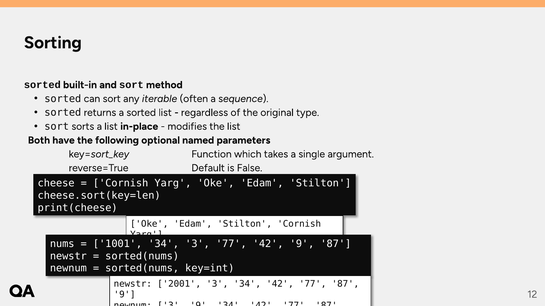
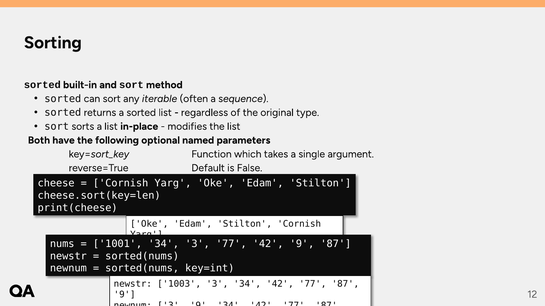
2001: 2001 -> 1003 (179, 284)
